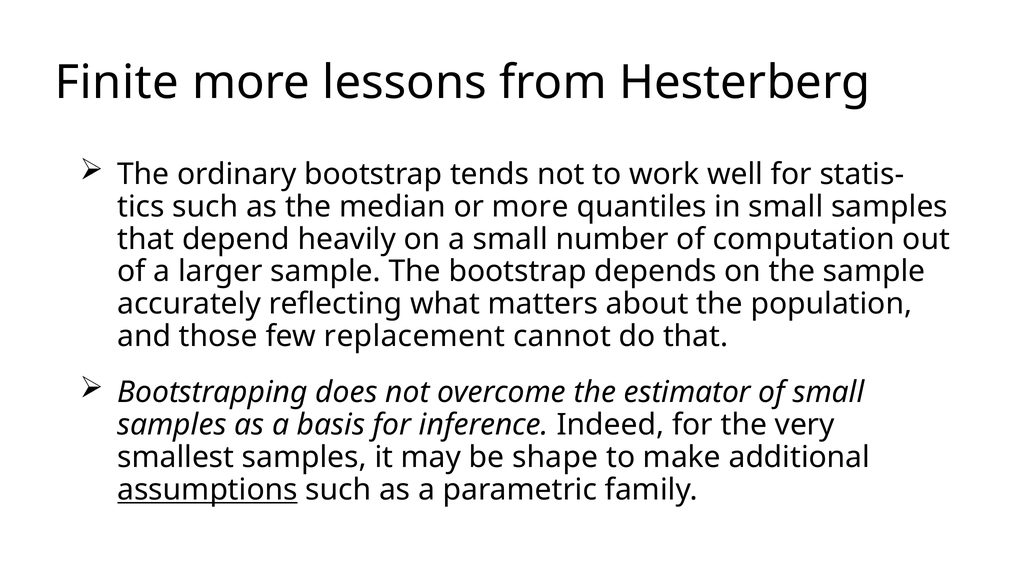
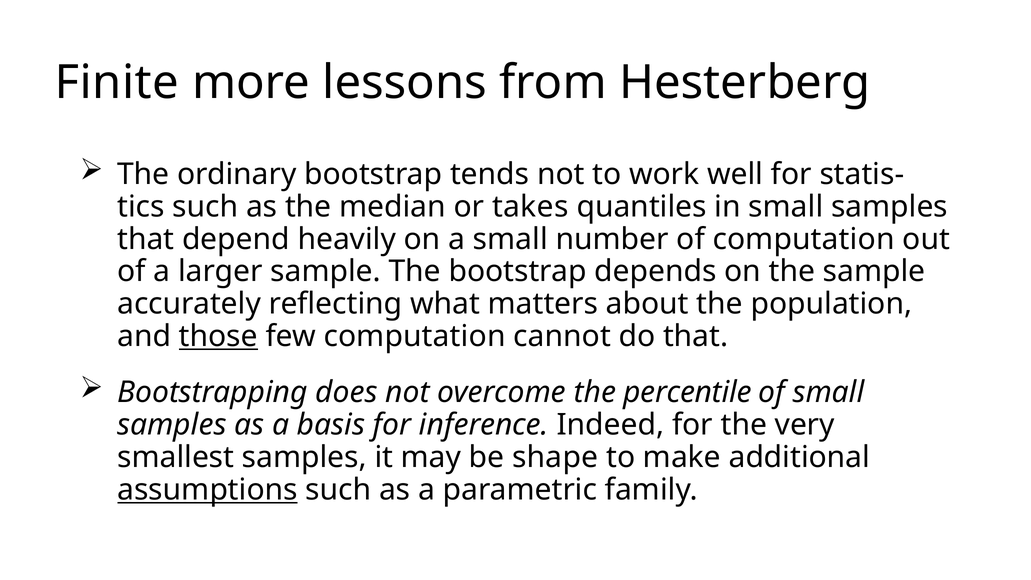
or more: more -> takes (530, 207)
those underline: none -> present (218, 336)
few replacement: replacement -> computation (415, 336)
estimator: estimator -> percentile (687, 392)
